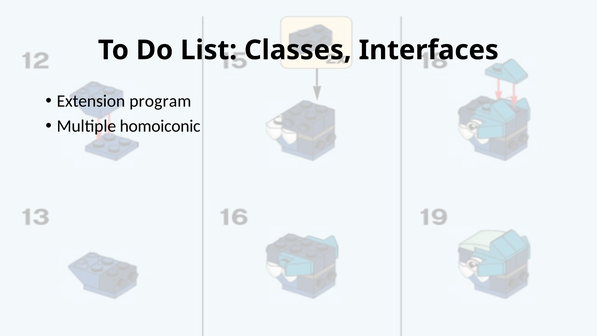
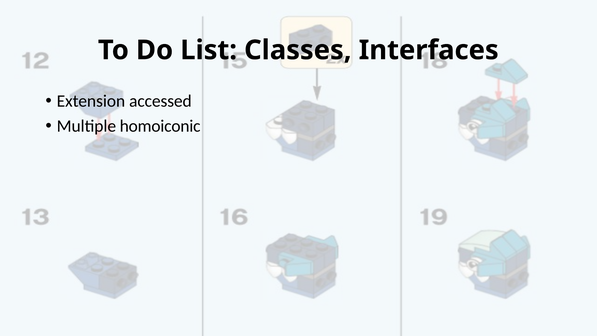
program: program -> accessed (160, 101)
